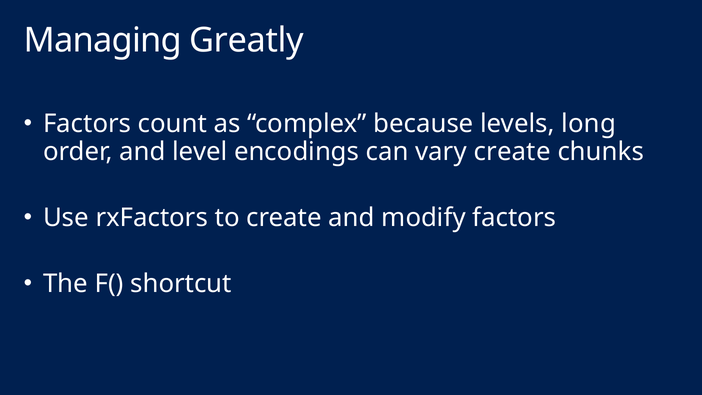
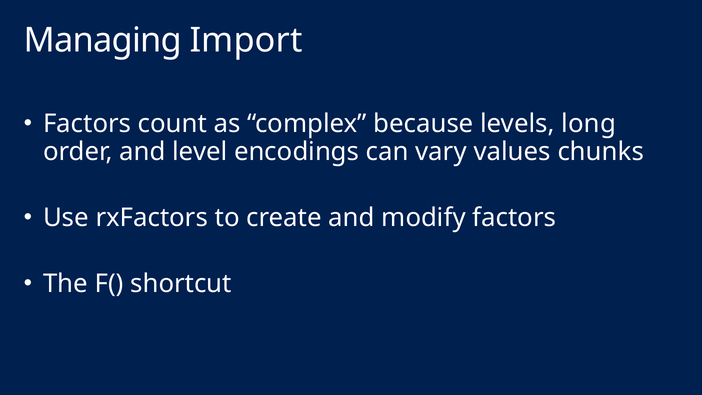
Greatly: Greatly -> Import (246, 40)
vary create: create -> values (512, 151)
